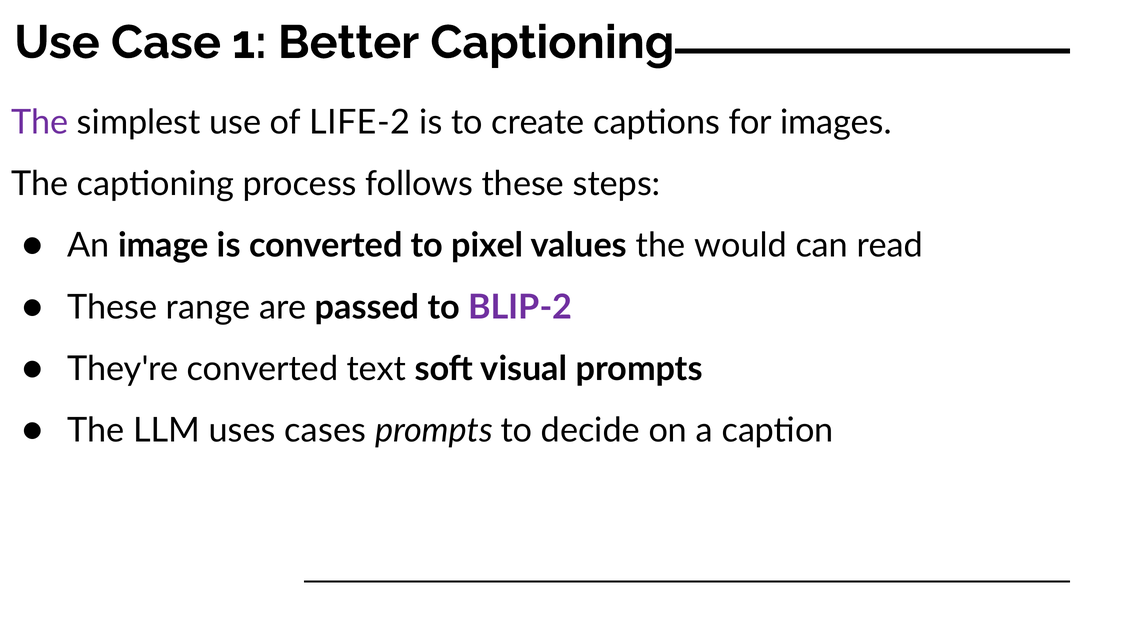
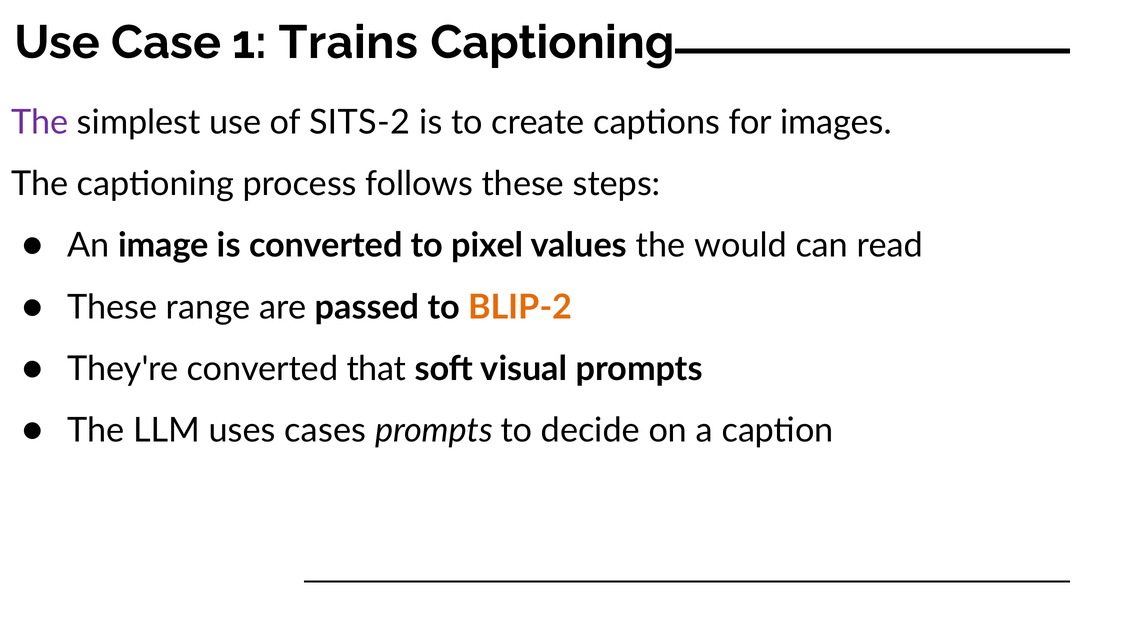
Better: Better -> Trains (348, 43)
LIFE-2: LIFE-2 -> SITS-2 (360, 122)
BLIP-2 colour: purple -> orange (520, 307)
text: text -> that (376, 369)
